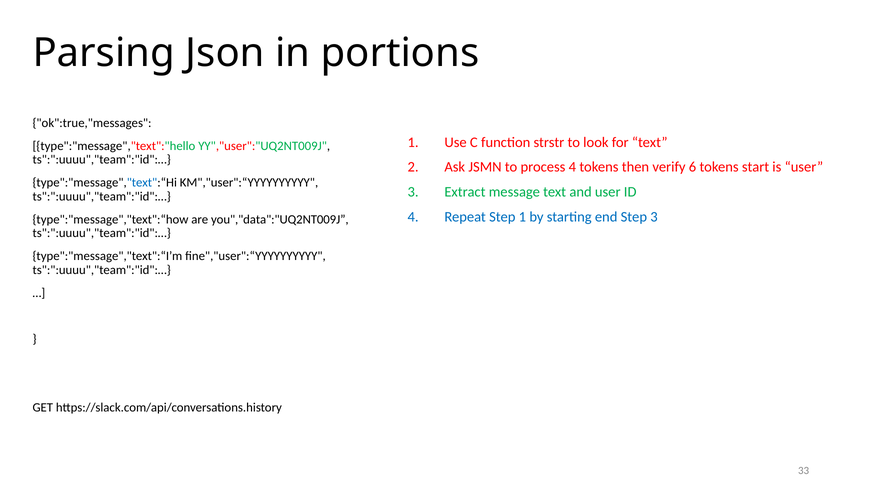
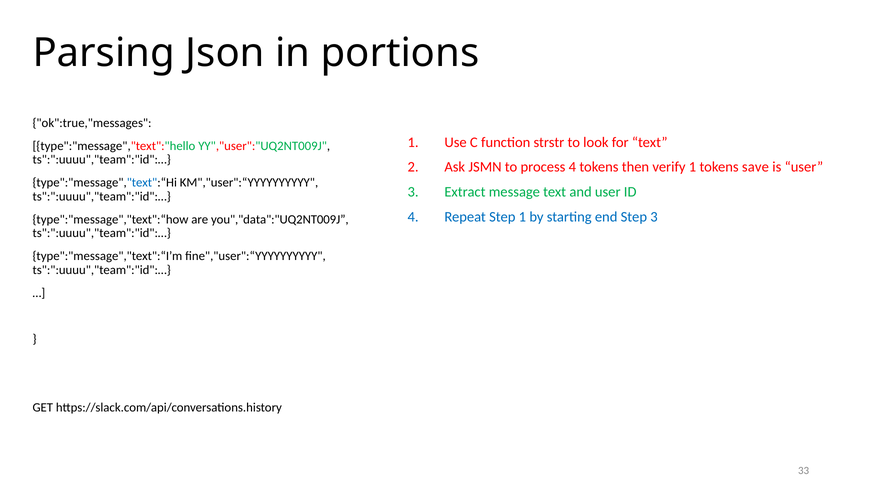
verify 6: 6 -> 1 (693, 167)
start: start -> save (755, 167)
